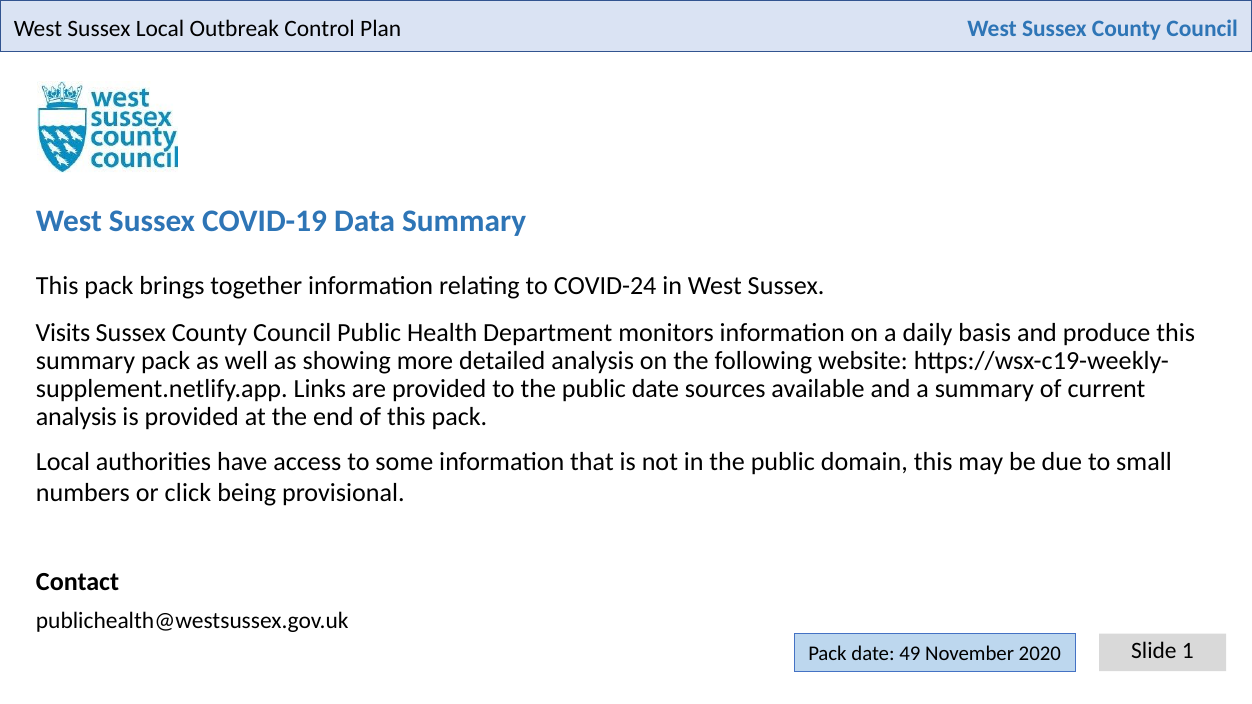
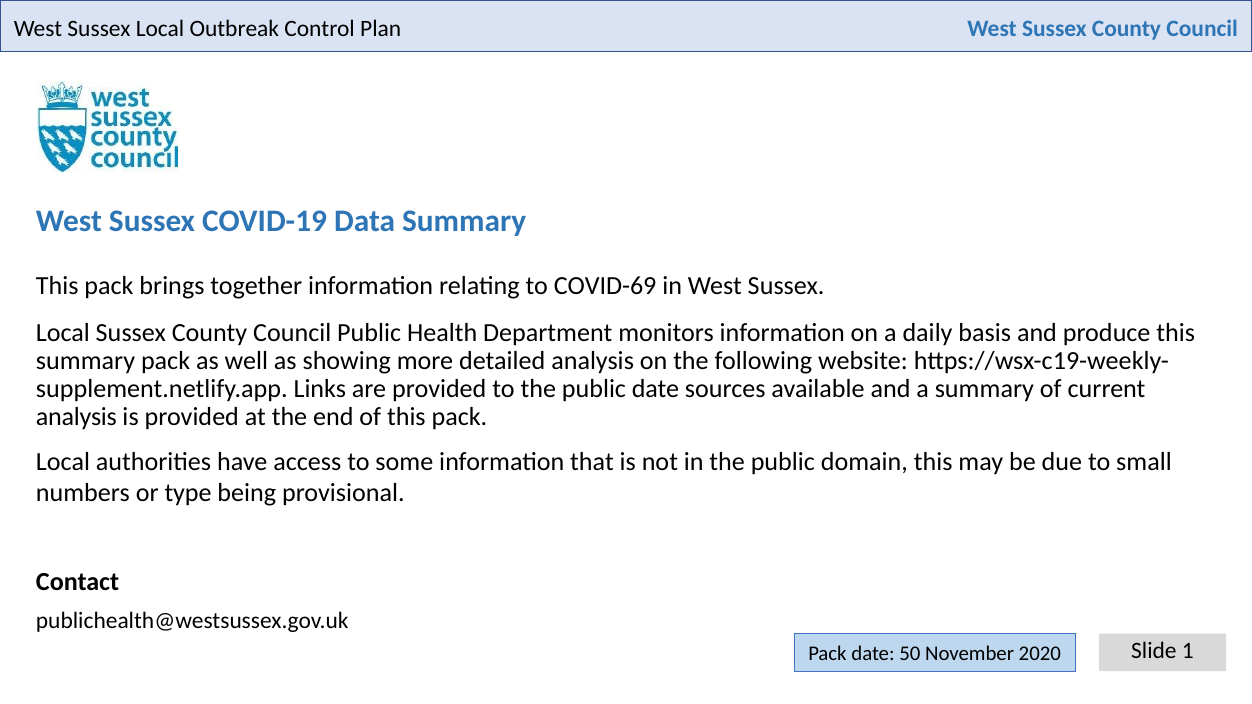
COVID-24: COVID-24 -> COVID-69 (605, 286)
Visits: Visits -> Local (63, 333)
click: click -> type (188, 493)
49: 49 -> 50 (910, 654)
